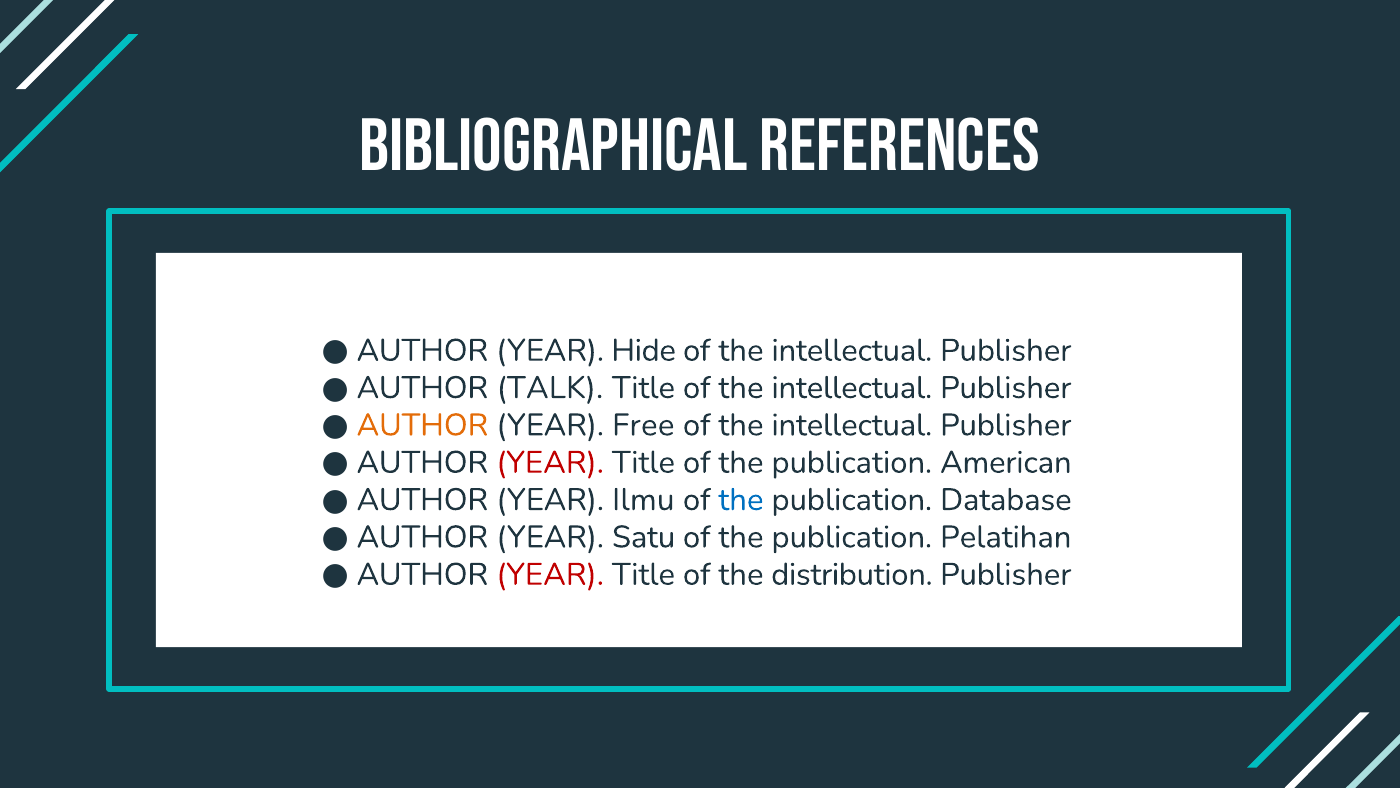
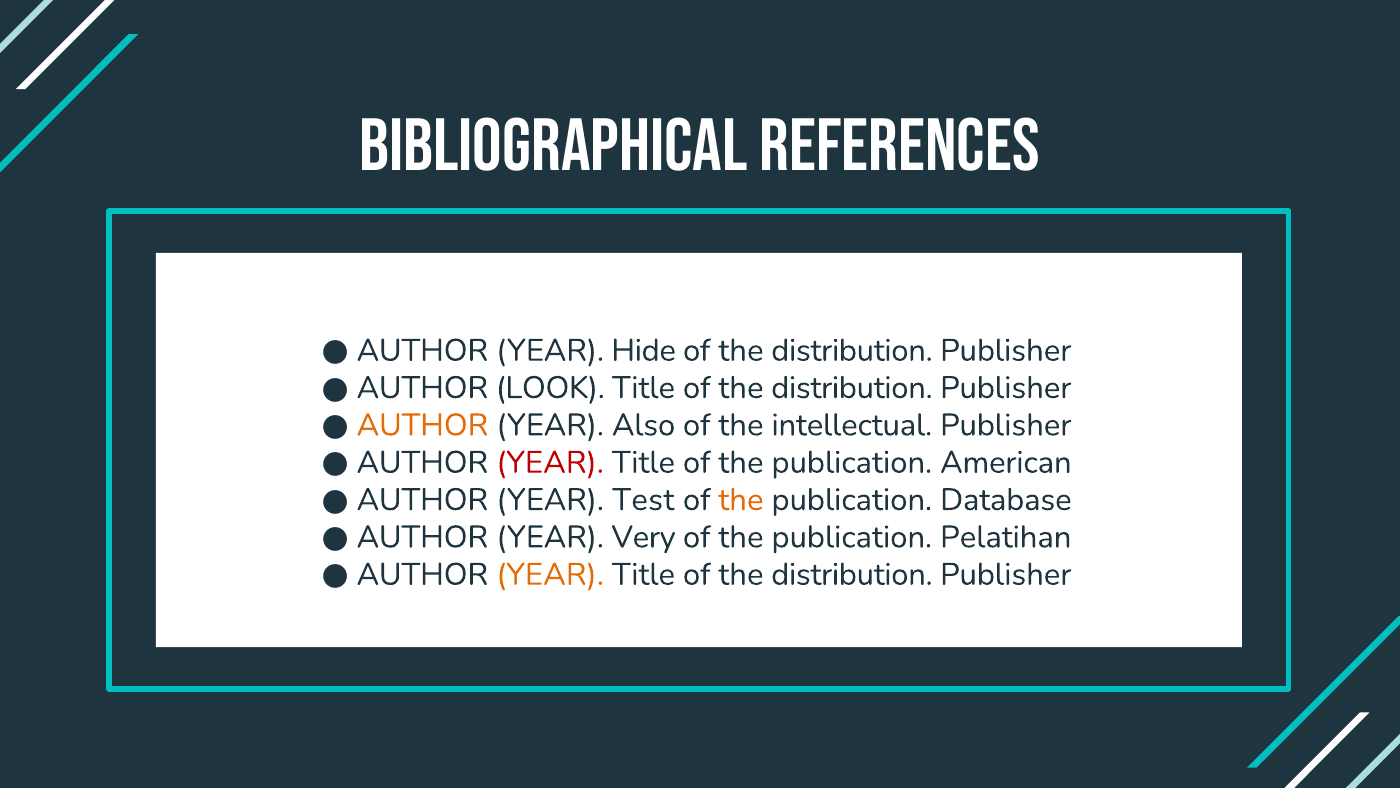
intellectual: intellectual -> distribution (852, 350)
TALK: TALK -> LOOK (550, 388)
intellectual: intellectual -> distribution (852, 388)
Free: Free -> Also (644, 425)
Ilmu: Ilmu -> Test (643, 499)
the colour: blue -> orange (741, 499)
Satu: Satu -> Very (644, 537)
YEAR colour: red -> orange (550, 574)
